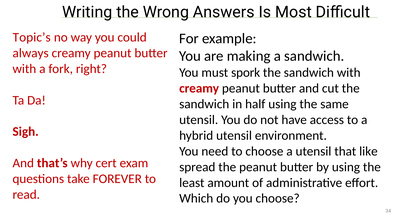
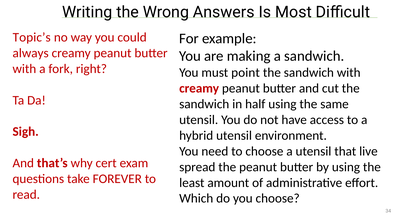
spork: spork -> point (246, 73)
like: like -> live (368, 152)
